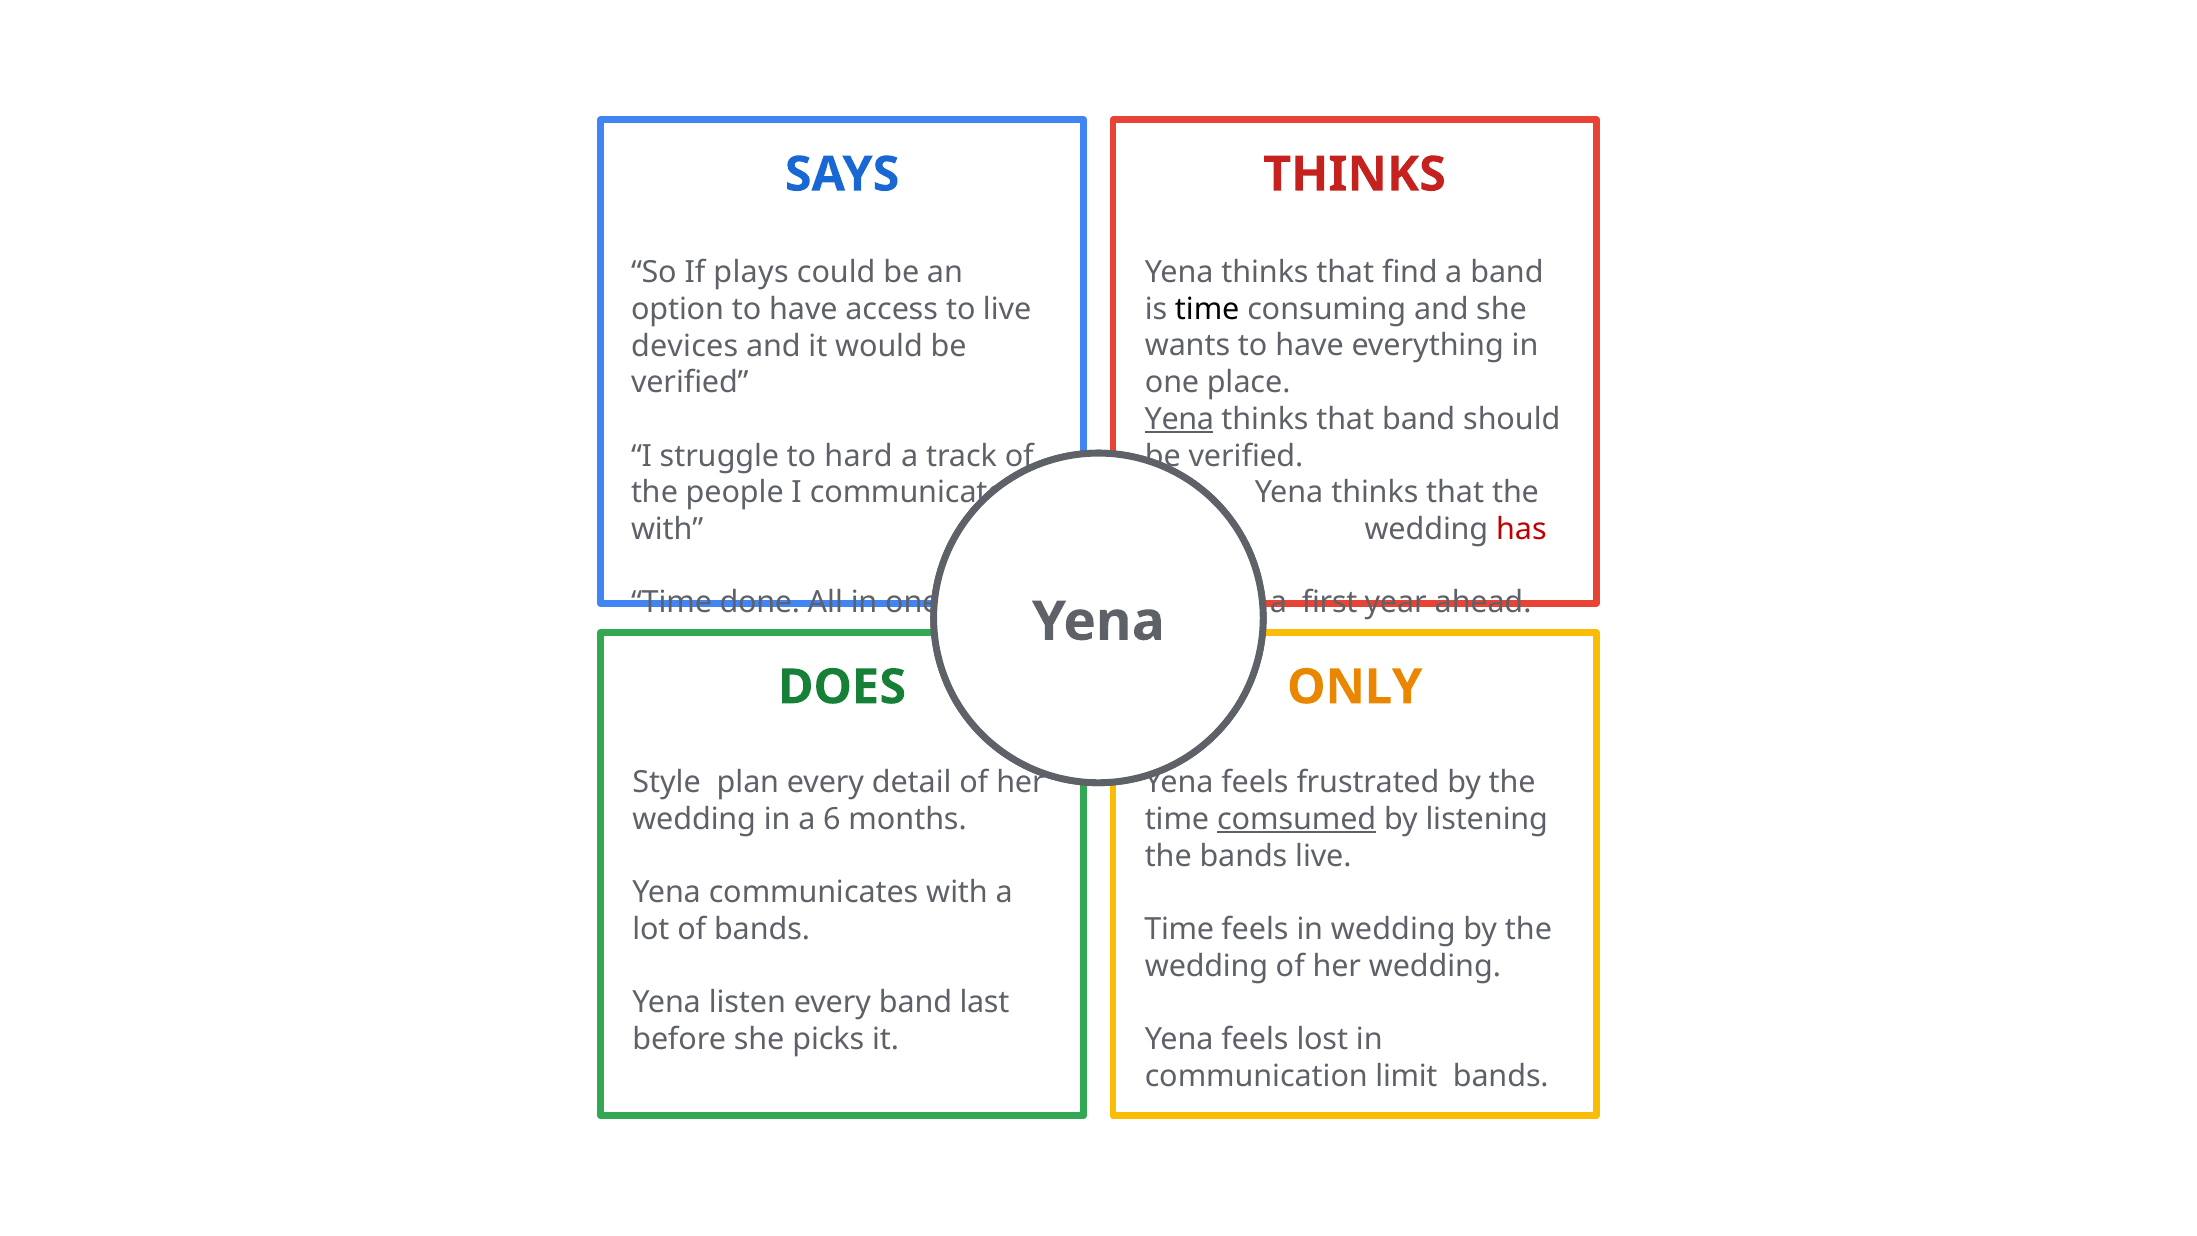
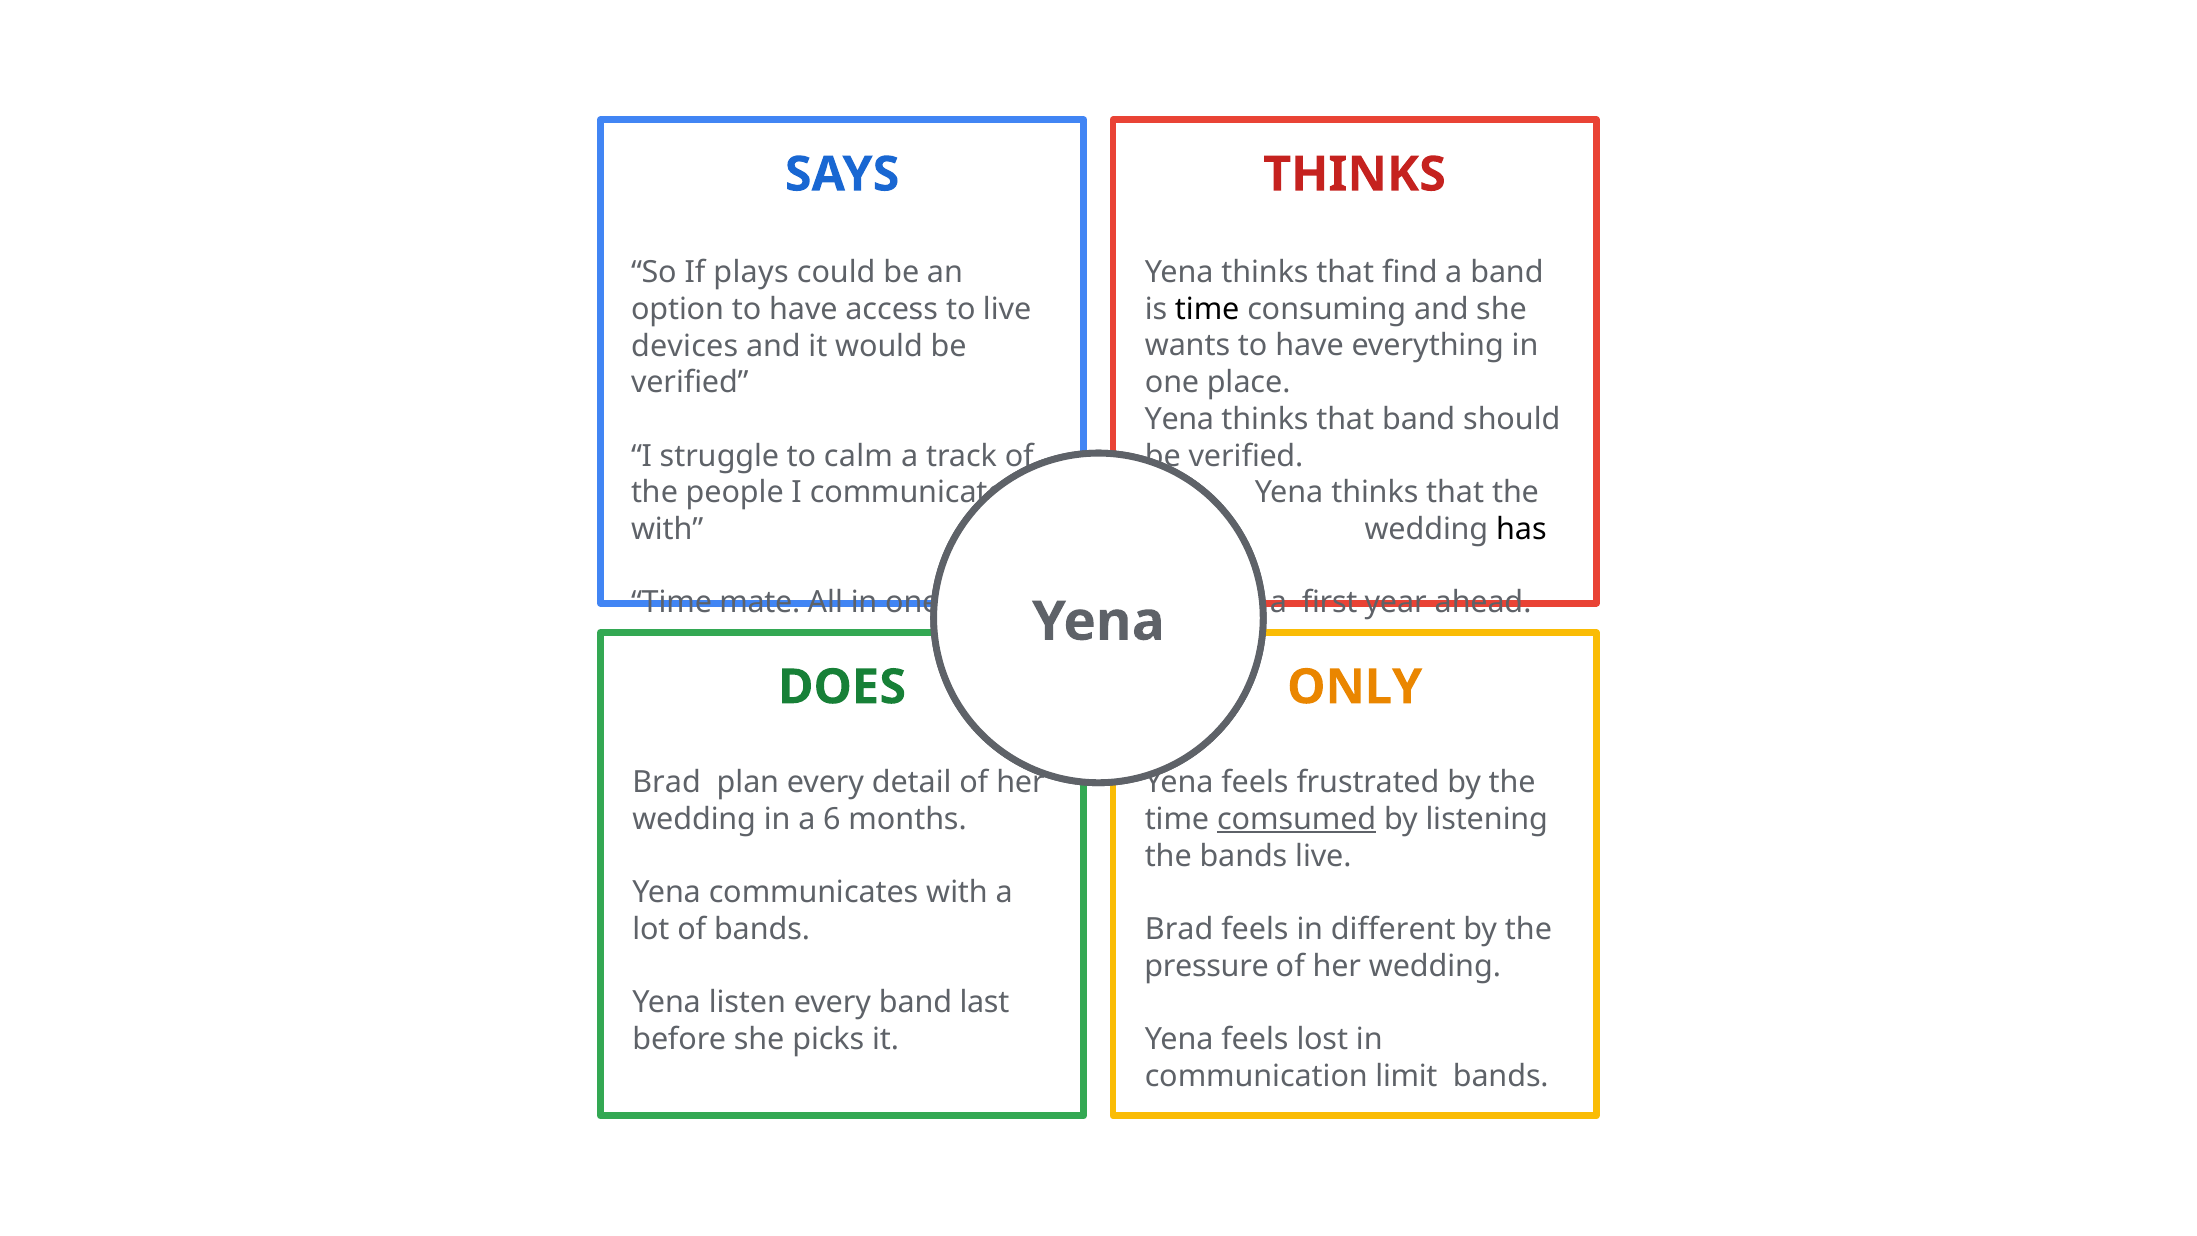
Yena underline: present -> none (1179, 419)
hard: hard -> calm (859, 456)
has colour: red -> black (1521, 529)
done: done -> mate (760, 603)
Style: Style -> Brad (667, 782)
Time: Time -> Brad (1179, 929)
in wedding: wedding -> different (1393, 929)
wedding: wedding -> pressure (1207, 966)
